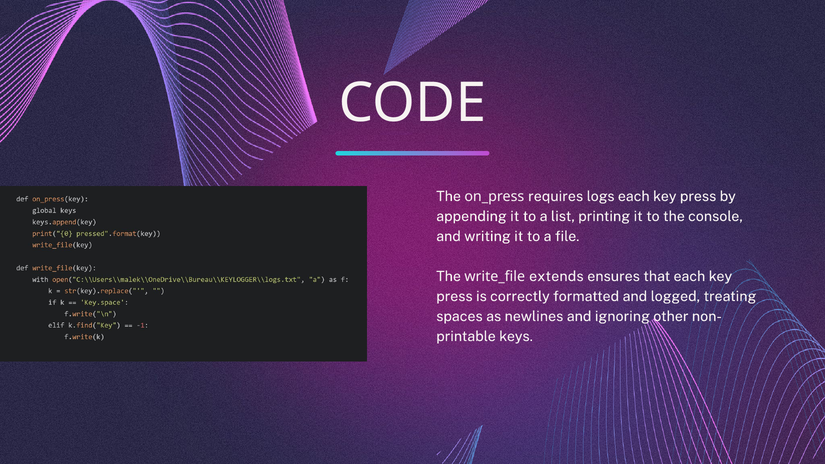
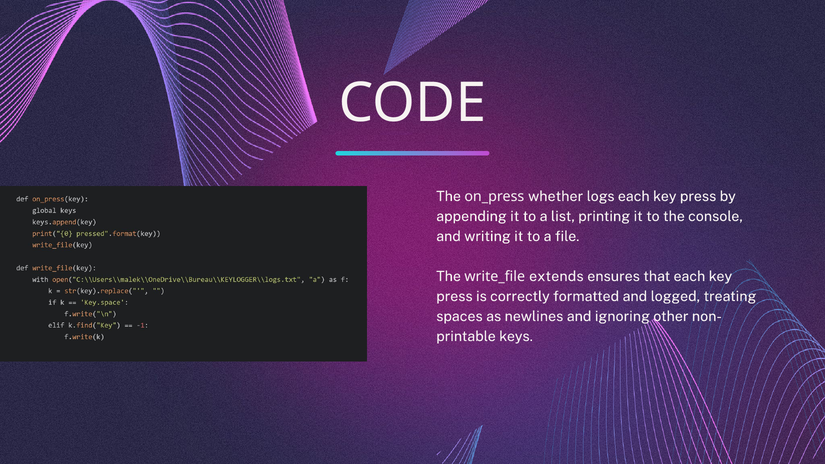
requires: requires -> whether (556, 196)
